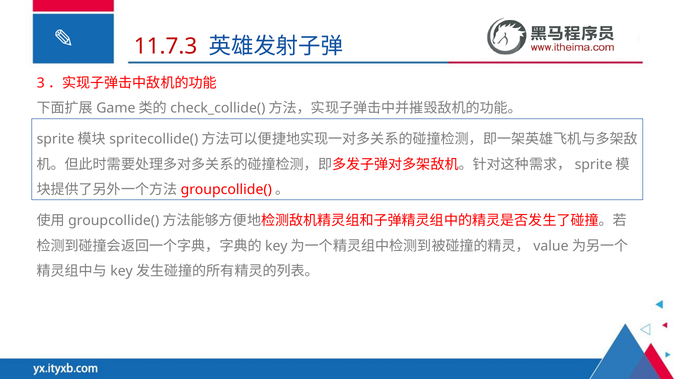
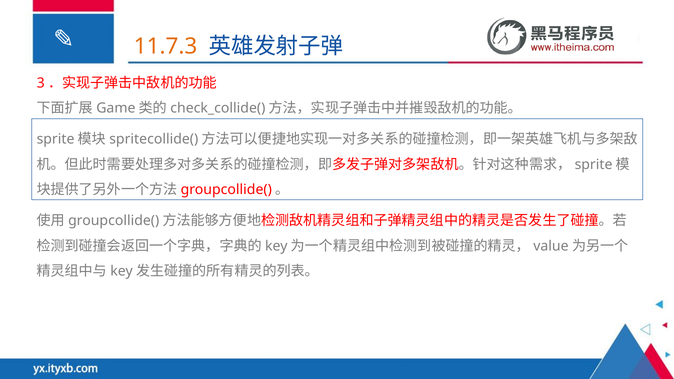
11.7.3 colour: red -> orange (166, 46)
